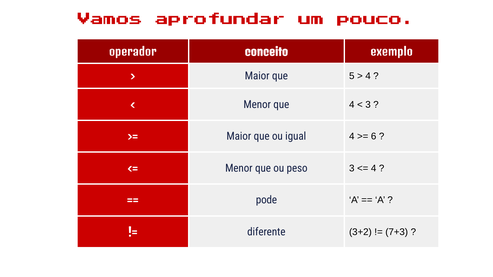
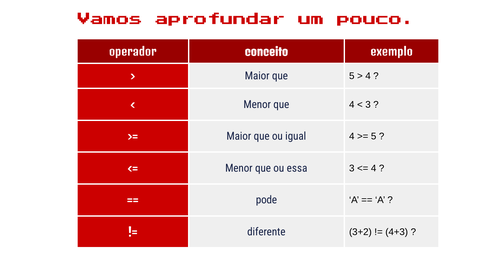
6: 6 -> 5 (374, 137)
peso: peso -> essa (297, 168)
7+3: 7+3 -> 4+3 (397, 232)
